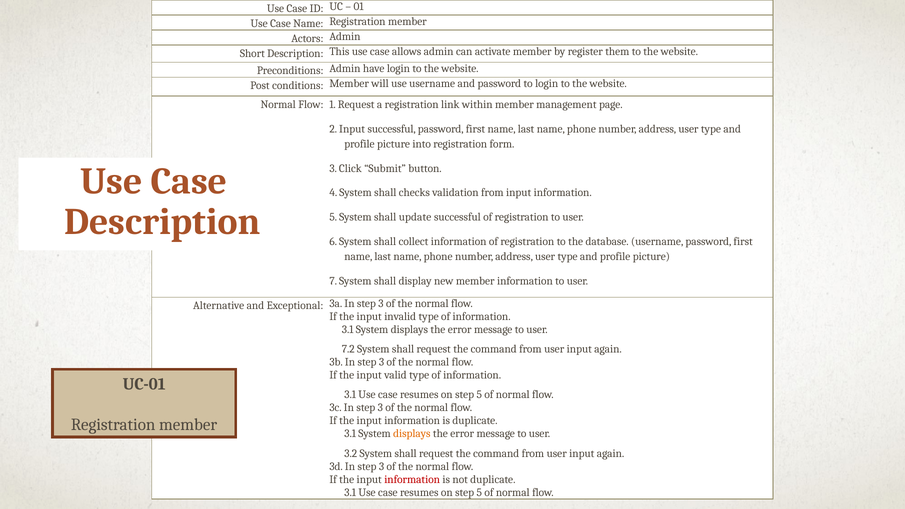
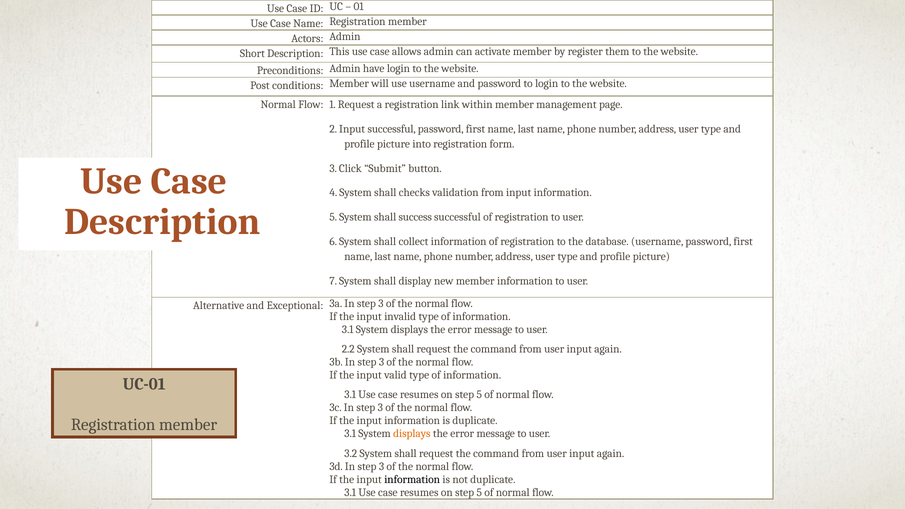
update: update -> success (415, 217)
7.2: 7.2 -> 2.2 (348, 349)
information colour: red -> black (412, 479)
